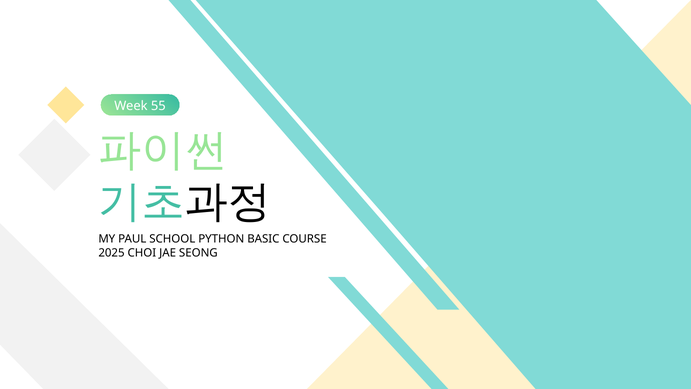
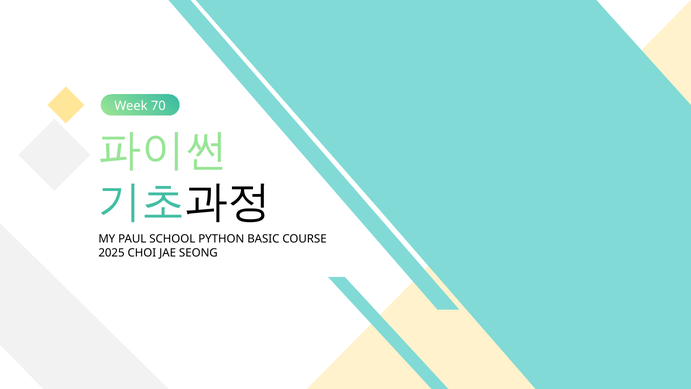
55: 55 -> 70 (158, 106)
